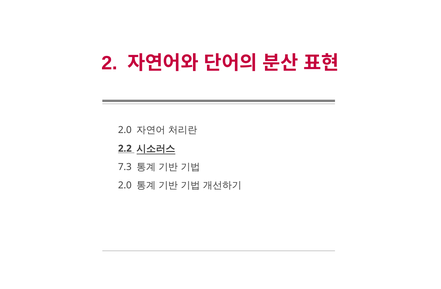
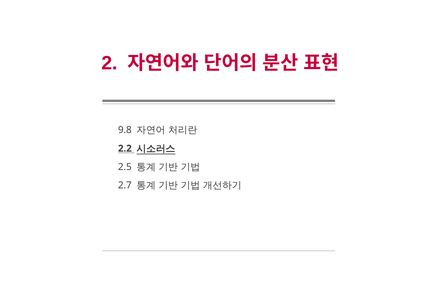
2.0: 2.0 -> 9.8 (125, 130)
7.3: 7.3 -> 2.5 (125, 167)
2.0: 2.0 -> 2.7 (125, 186)
